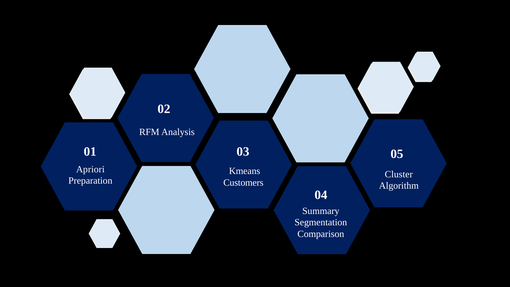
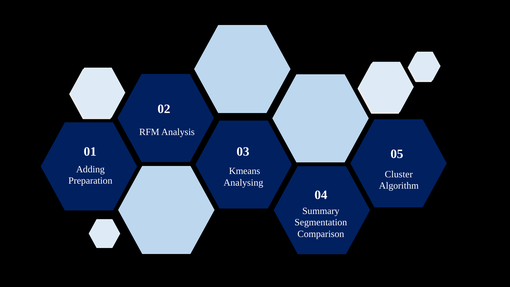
Apriori: Apriori -> Adding (90, 169)
Customers: Customers -> Analysing (243, 183)
